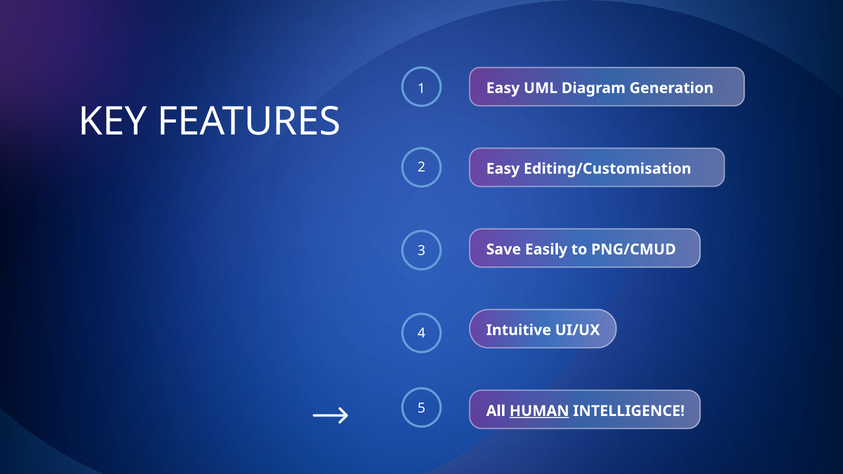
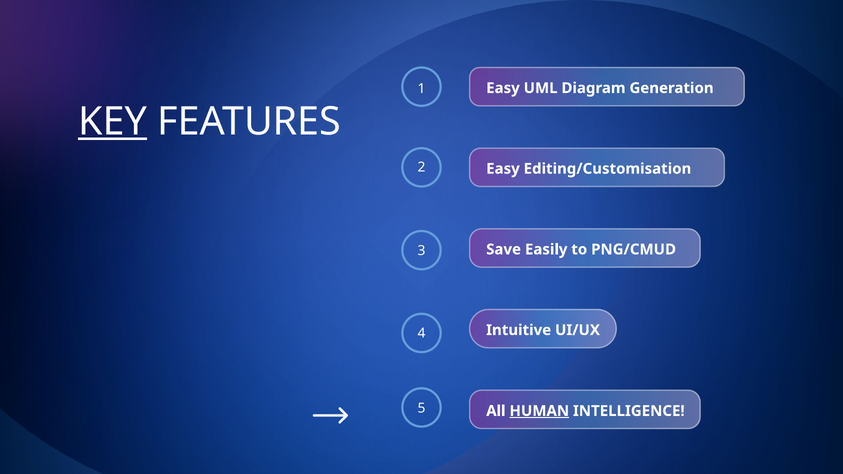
KEY underline: none -> present (113, 122)
